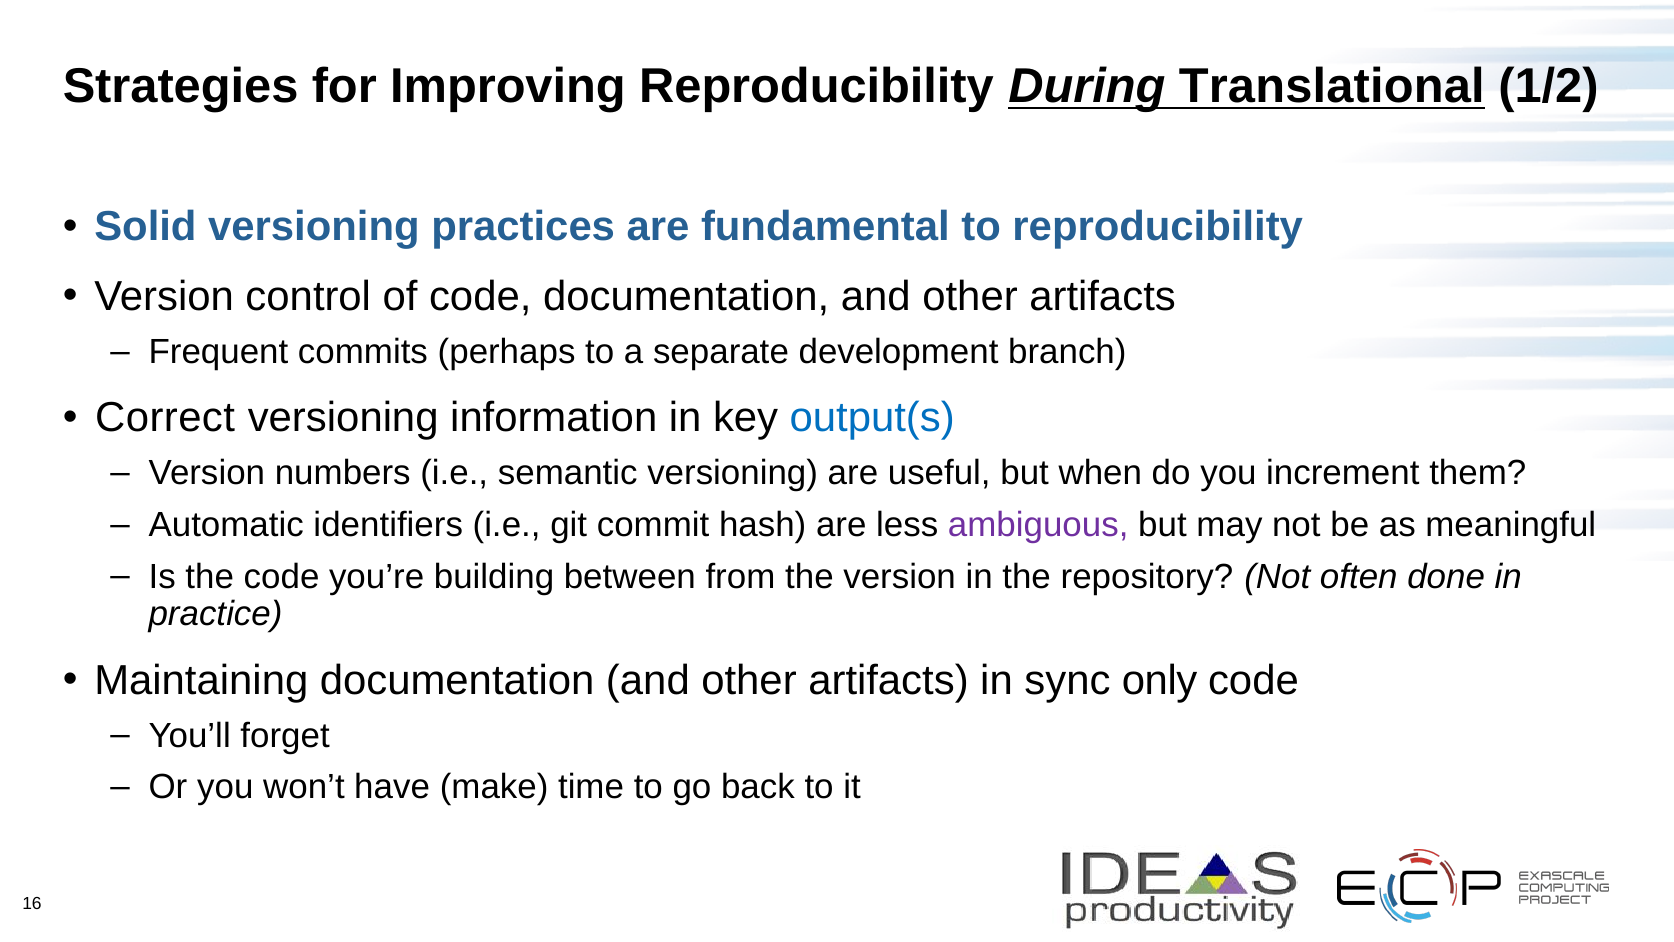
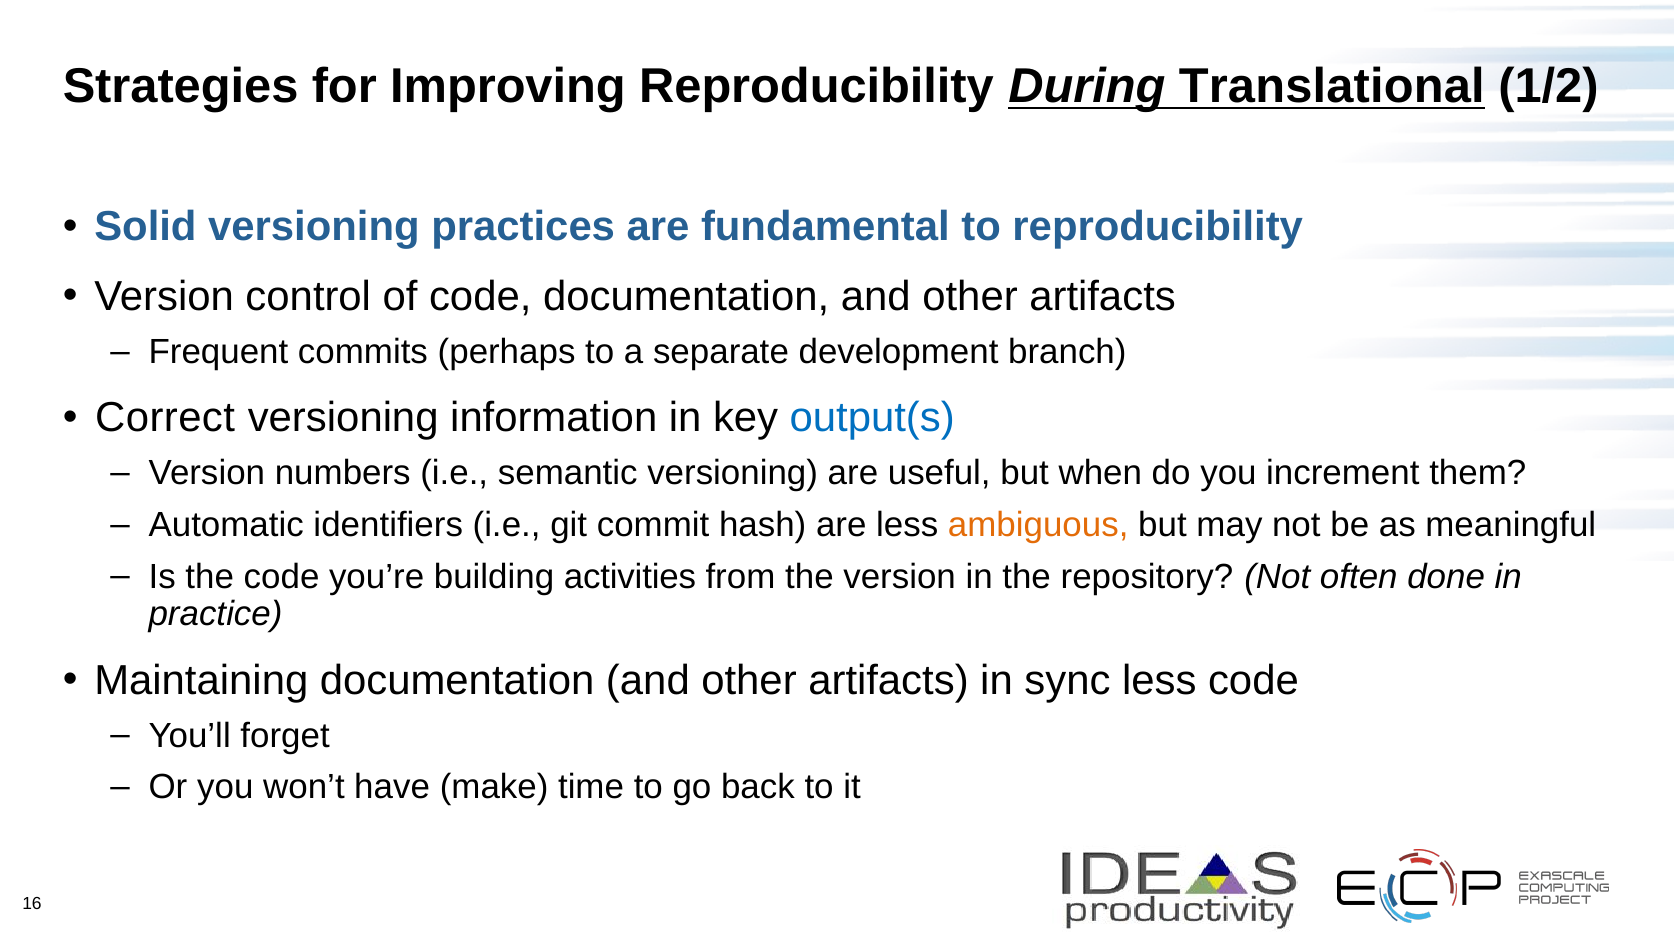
ambiguous colour: purple -> orange (1038, 525)
between: between -> activities (630, 577)
sync only: only -> less (1159, 680)
